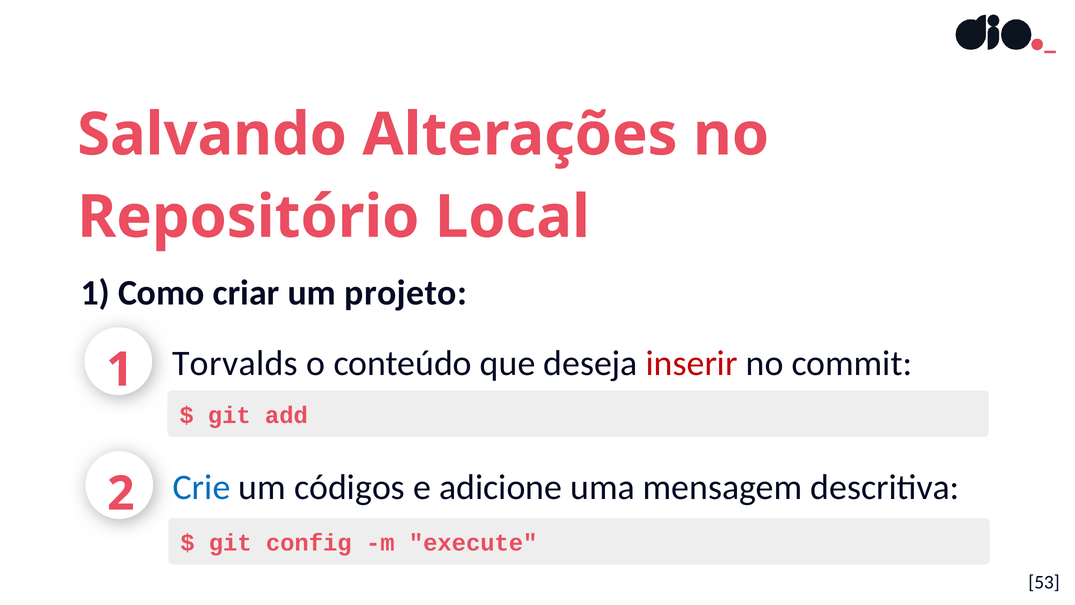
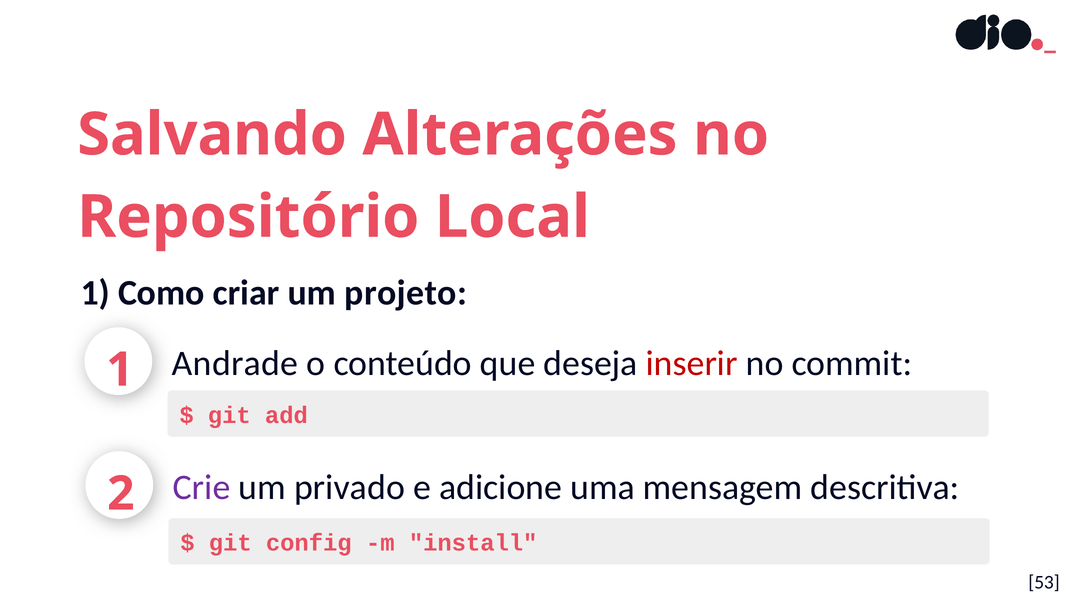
Torvalds: Torvalds -> Andrade (235, 363)
Crie colour: blue -> purple (202, 487)
códigos: códigos -> privado (350, 487)
execute: execute -> install (473, 543)
